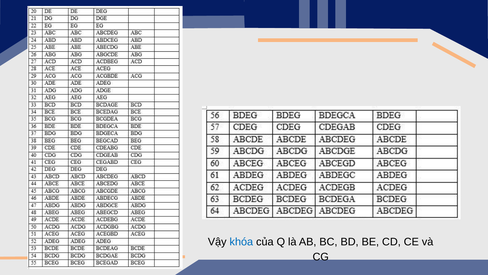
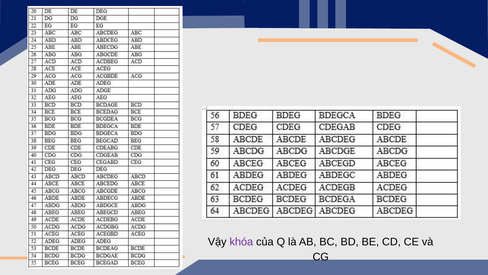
khóa colour: blue -> purple (241, 241)
